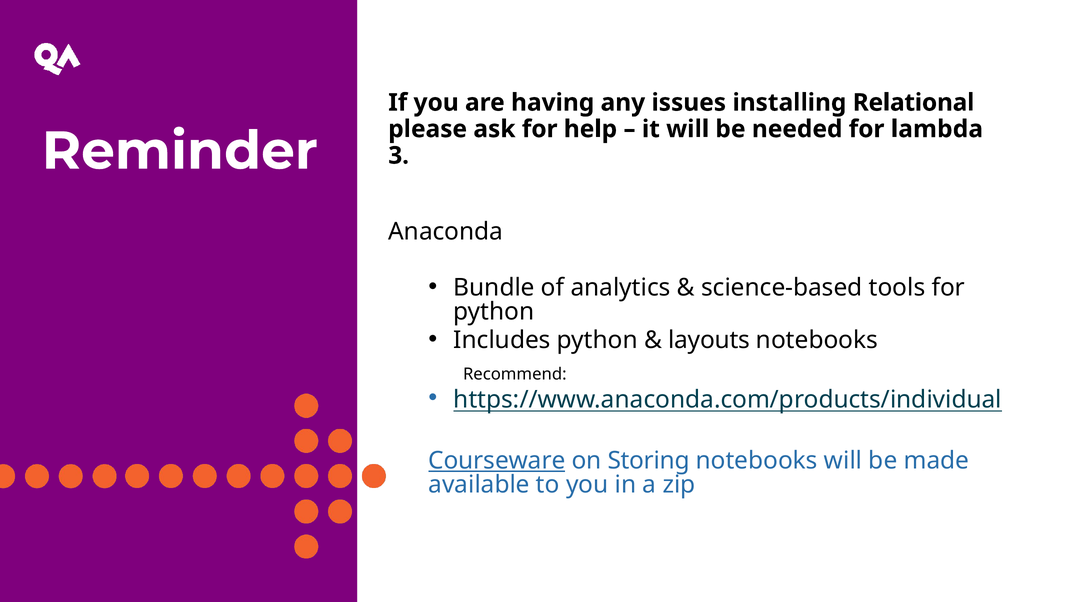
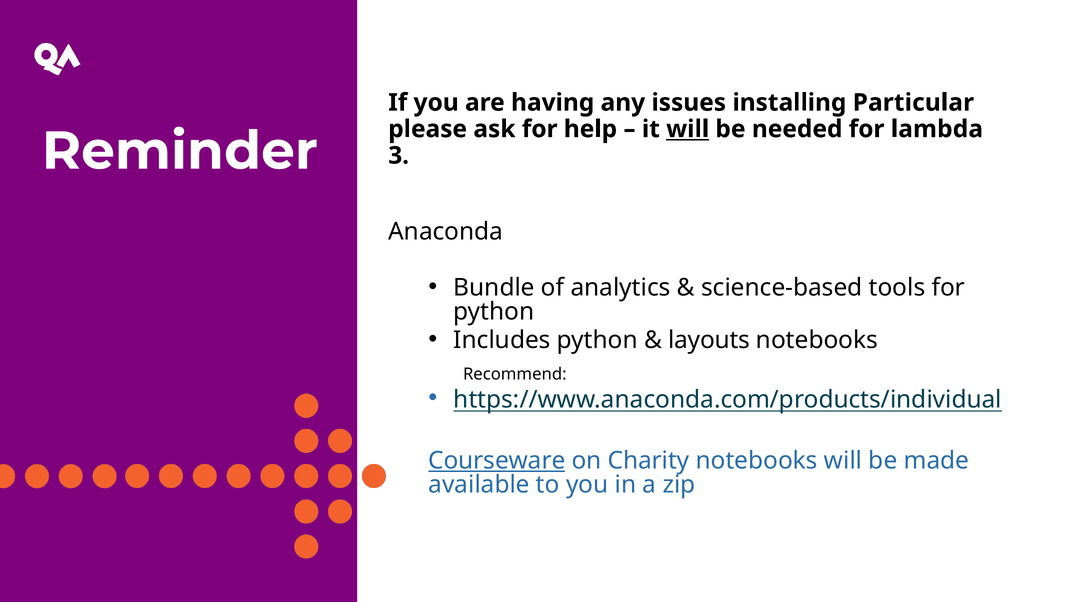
Relational: Relational -> Particular (913, 103)
will underline: none -> present (688, 129)
Storing: Storing -> Charity (649, 461)
